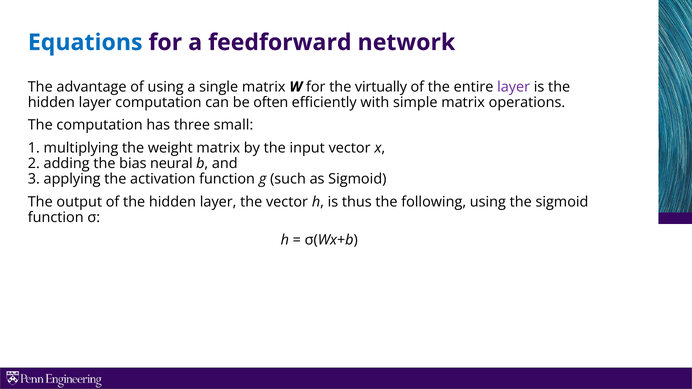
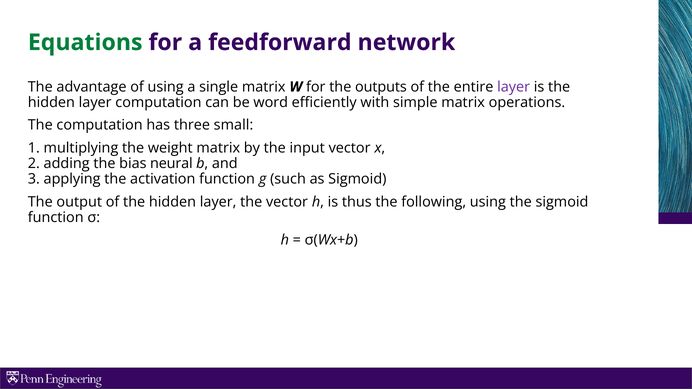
Equations colour: blue -> green (85, 42)
virtually: virtually -> outputs (381, 87)
often: often -> word (271, 102)
